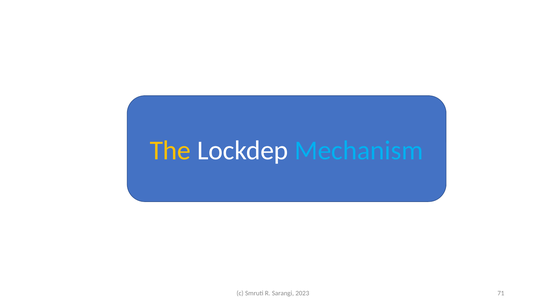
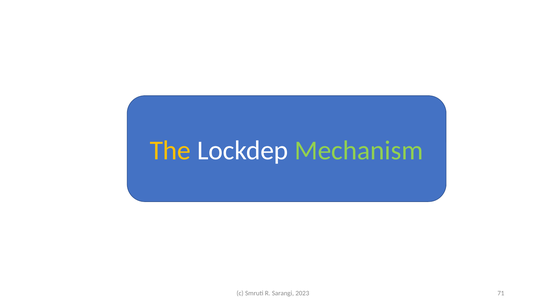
Mechanism colour: light blue -> light green (359, 151)
